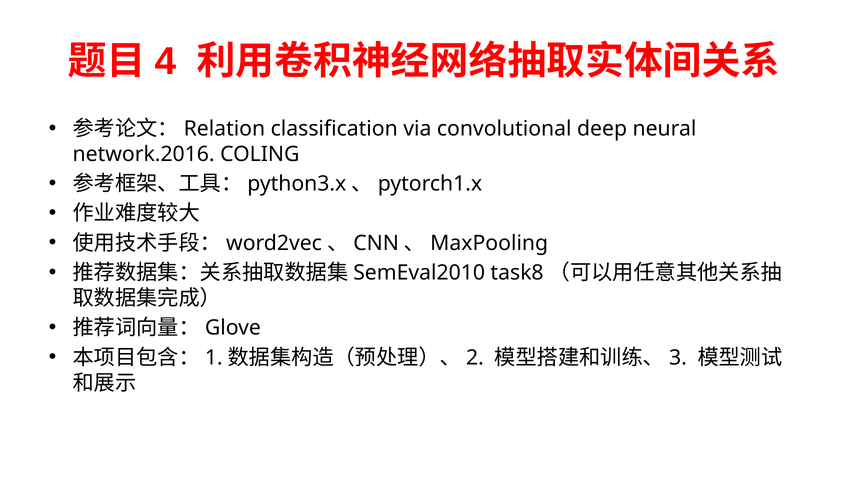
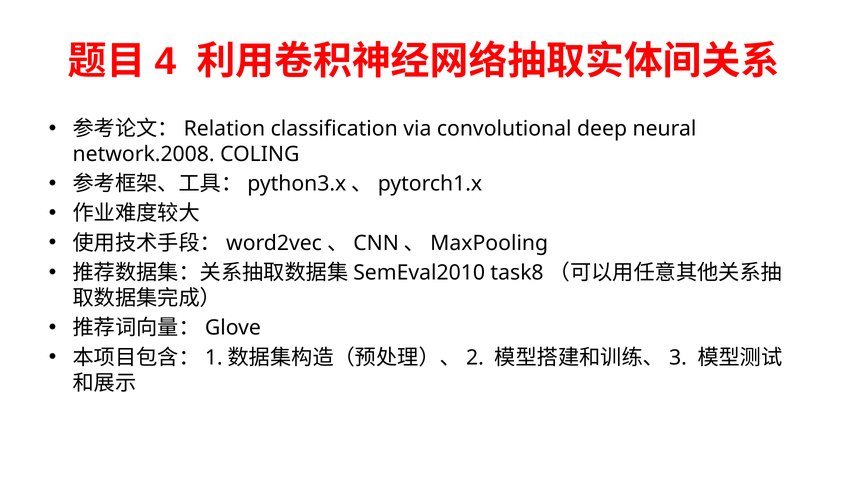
network.2016: network.2016 -> network.2008 (144, 154)
